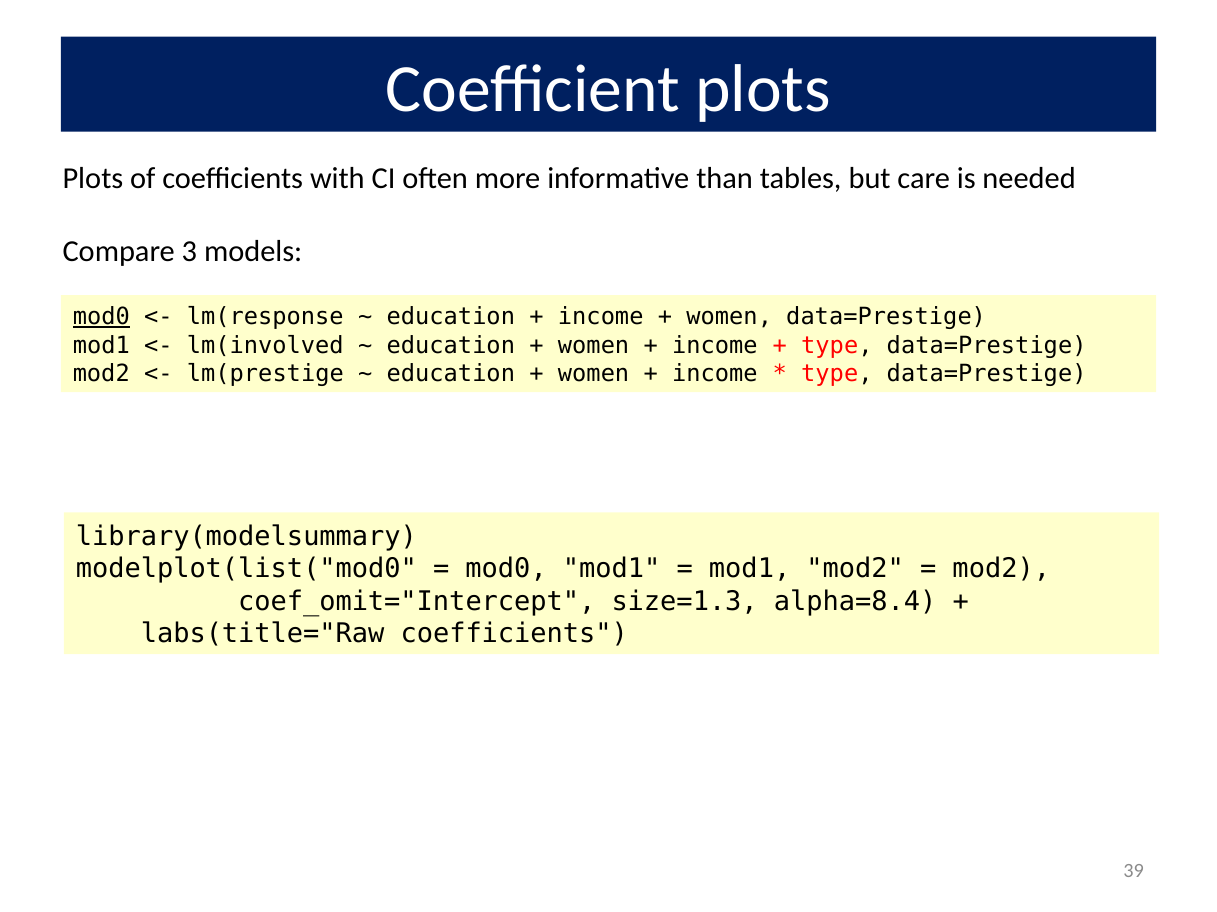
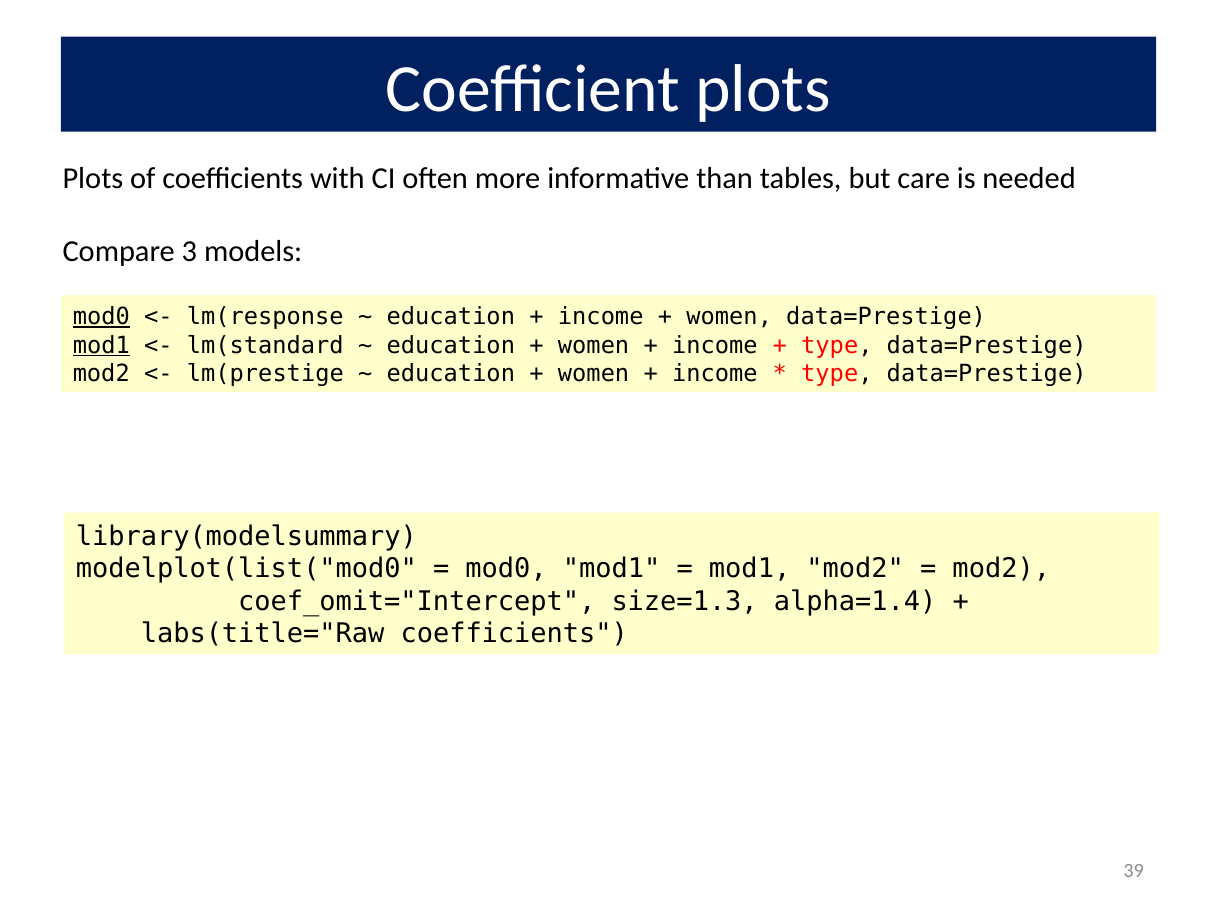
mod1 underline: none -> present (101, 346)
lm(involved: lm(involved -> lm(standard (265, 346)
alpha=8.4: alpha=8.4 -> alpha=1.4 (855, 602)
